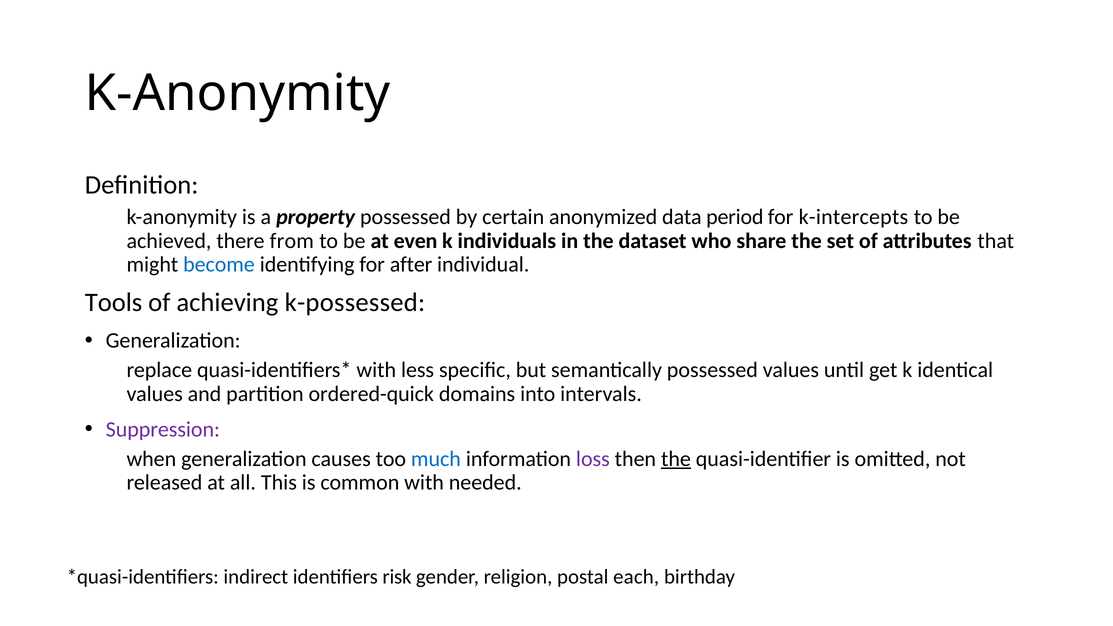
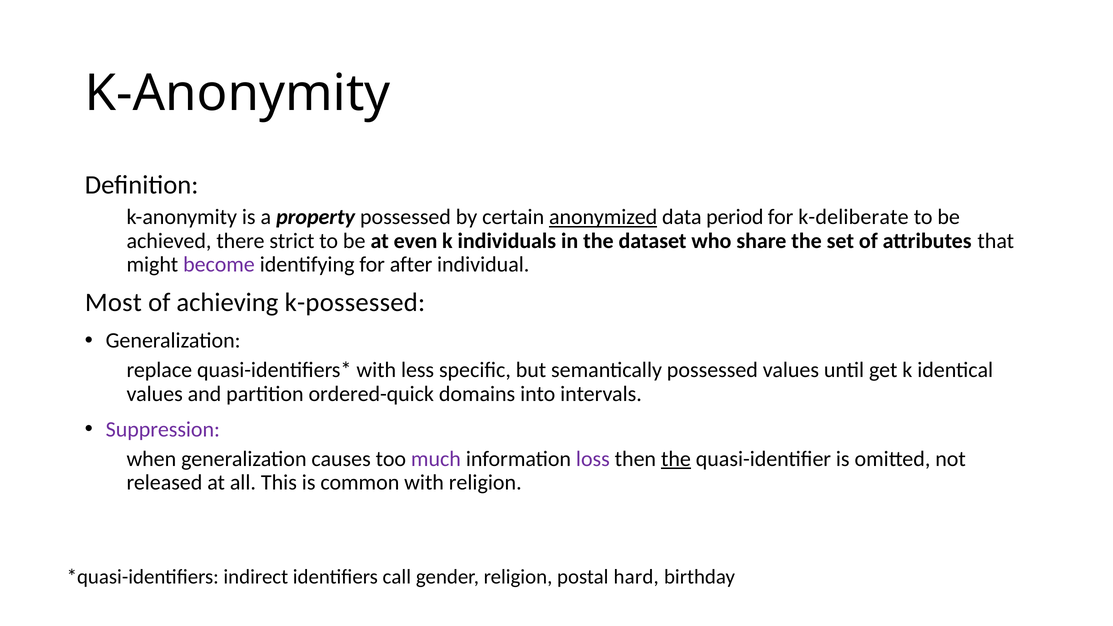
anonymized underline: none -> present (603, 217)
k-intercepts: k-intercepts -> k-deliberate (853, 217)
from: from -> strict (292, 241)
become colour: blue -> purple (219, 265)
Tools: Tools -> Most (113, 303)
much colour: blue -> purple (436, 459)
with needed: needed -> religion (485, 483)
risk: risk -> call (397, 577)
each: each -> hard (636, 577)
